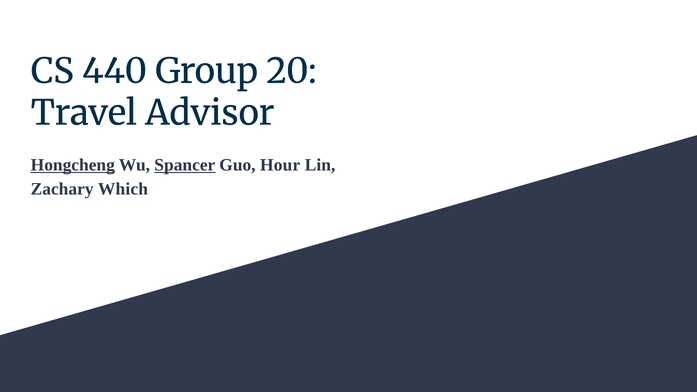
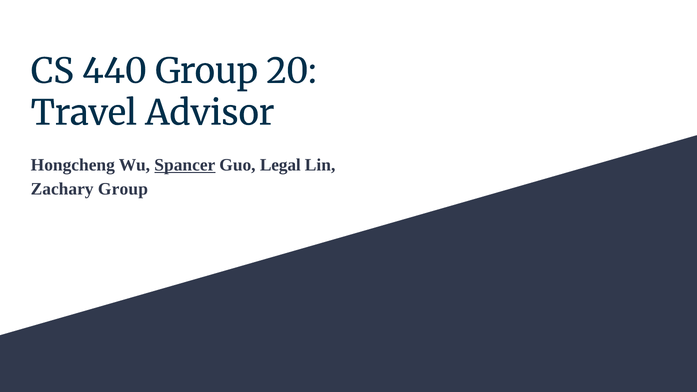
Hongcheng underline: present -> none (73, 165)
Hour: Hour -> Legal (280, 165)
Zachary Which: Which -> Group (123, 189)
